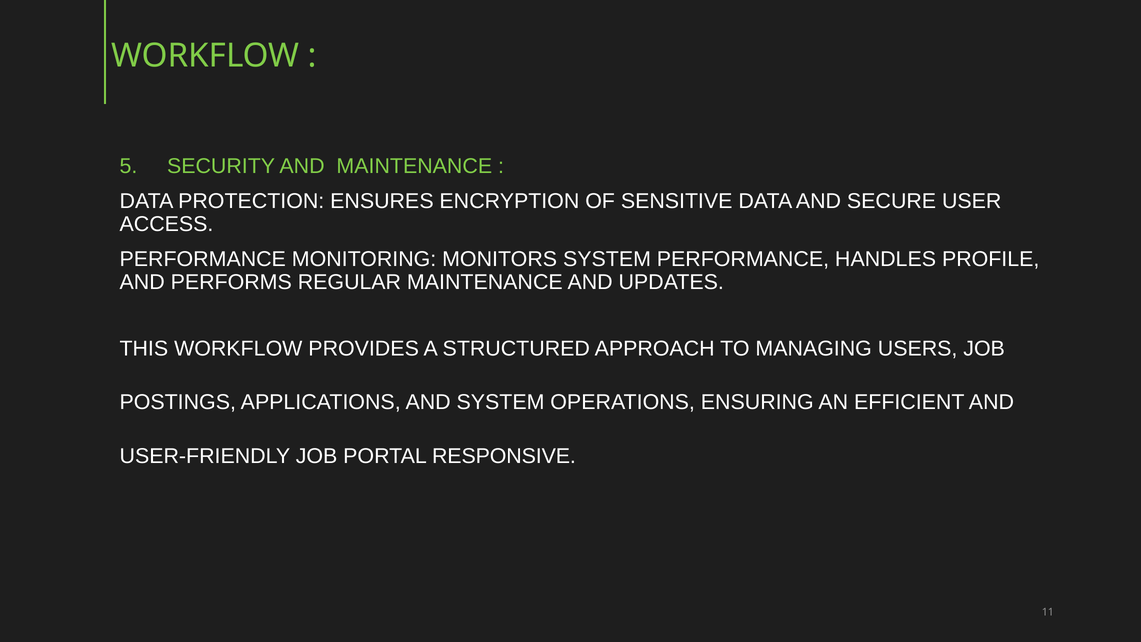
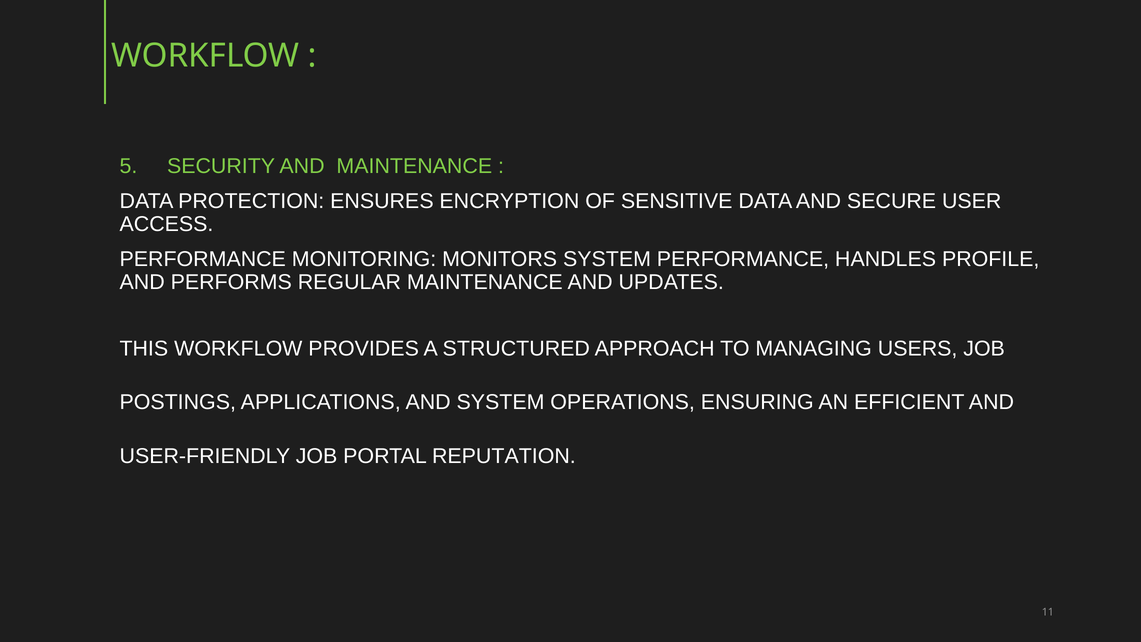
RESPONSIVE: RESPONSIVE -> REPUTATION (504, 456)
